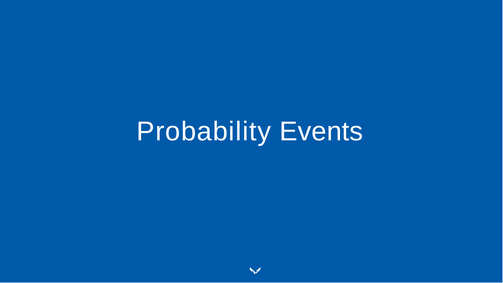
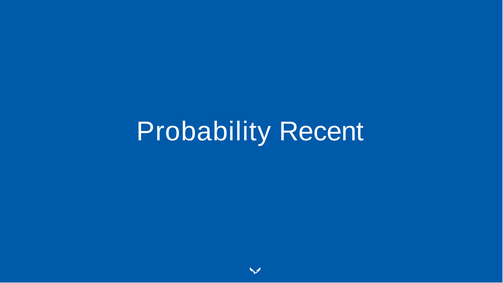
Events: Events -> Recent (322, 132)
